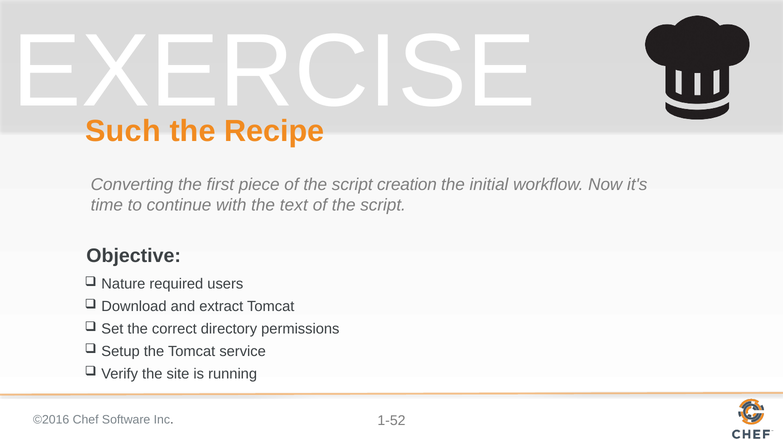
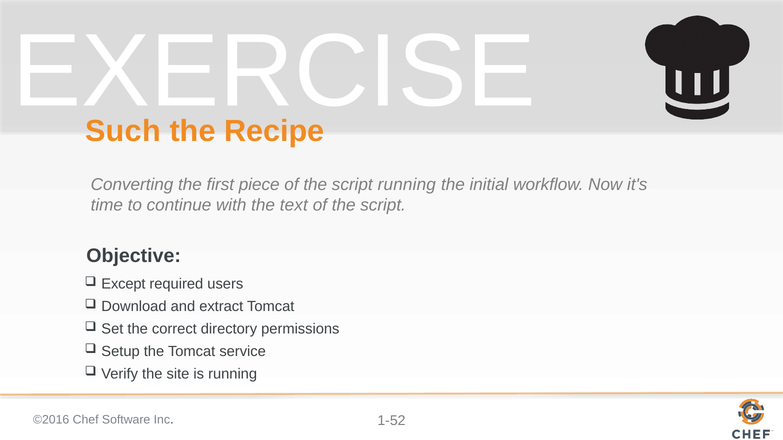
script creation: creation -> running (407, 185)
Nature: Nature -> Except (123, 284)
